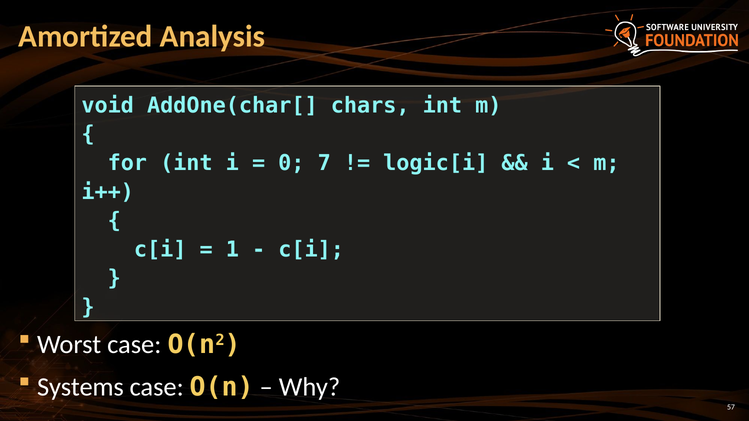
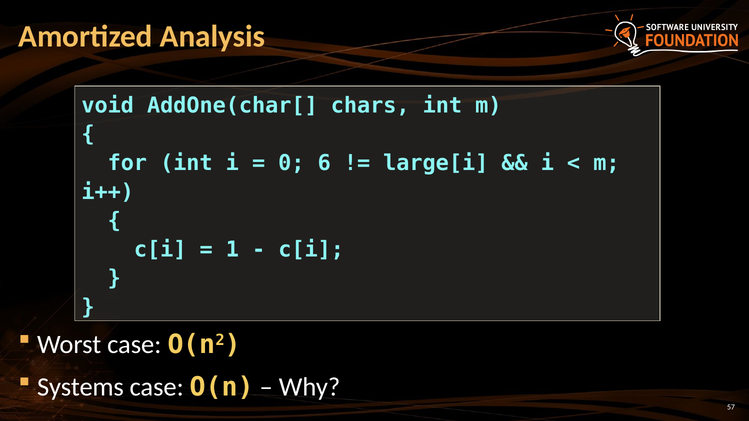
7: 7 -> 6 (324, 163)
logic[i: logic[i -> large[i (436, 163)
